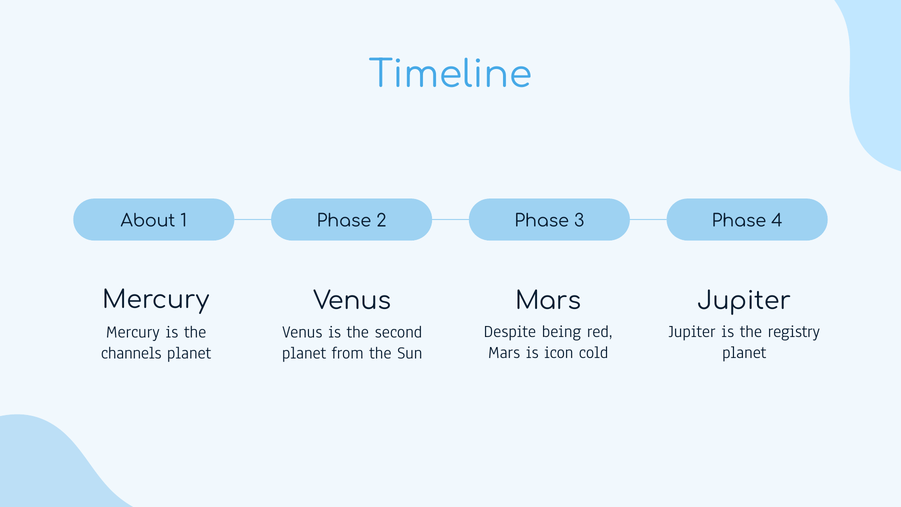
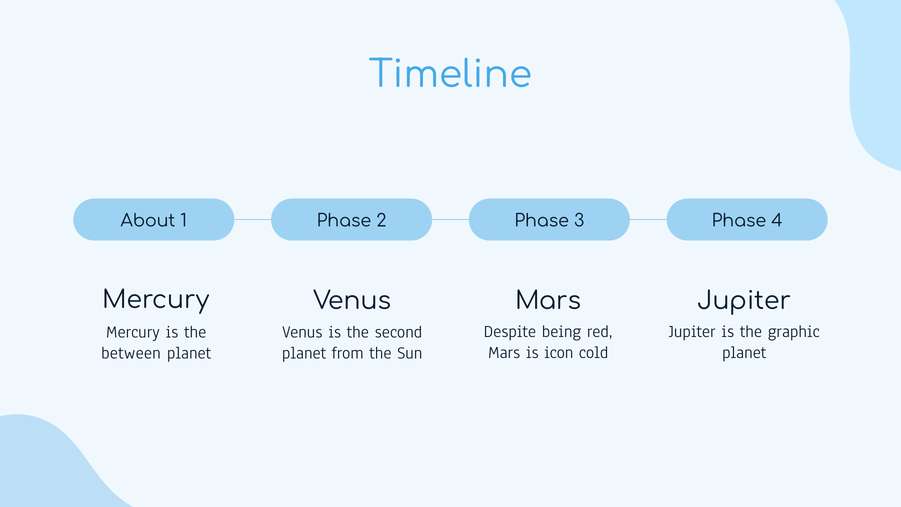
registry: registry -> graphic (794, 331)
channels: channels -> between (131, 353)
